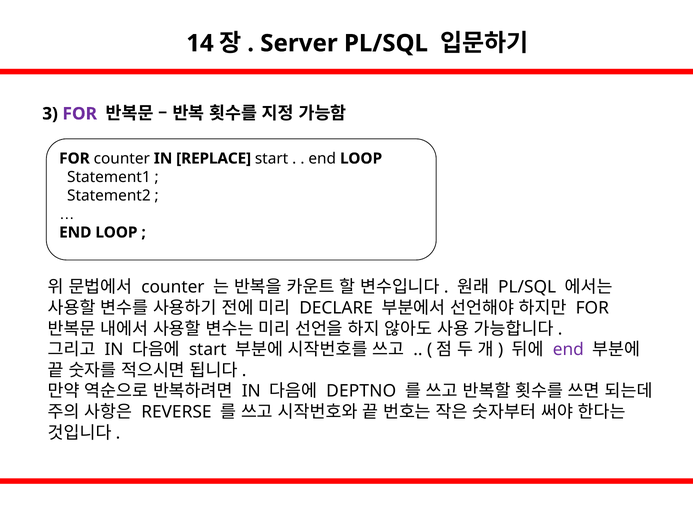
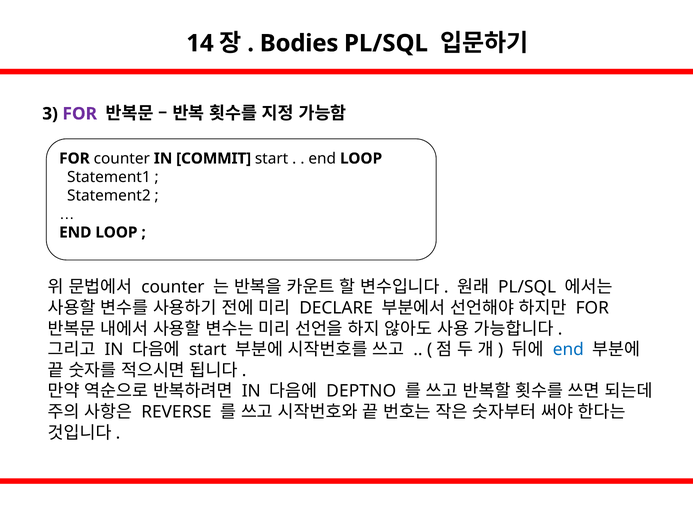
Server: Server -> Bodies (299, 43)
REPLACE: REPLACE -> COMMIT (214, 158)
end colour: purple -> blue (568, 349)
